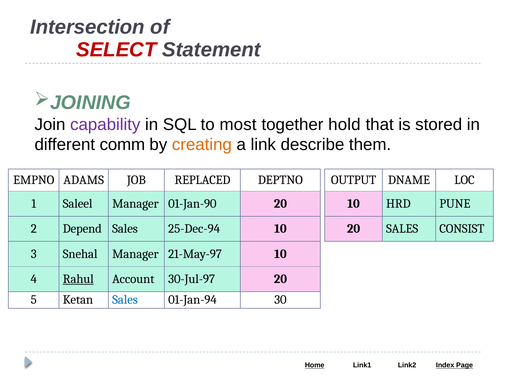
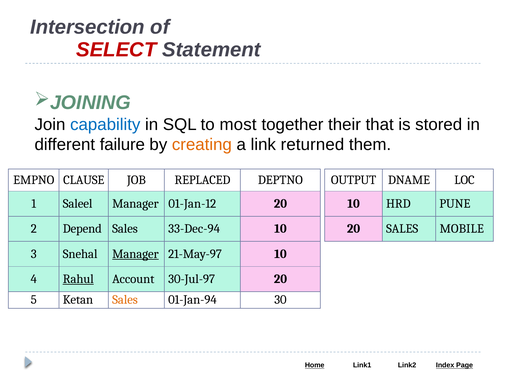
capability colour: purple -> blue (105, 124)
hold: hold -> their (345, 124)
comm: comm -> failure (122, 145)
describe: describe -> returned (312, 145)
ADAMS: ADAMS -> CLAUSE (84, 180)
01-Jan-90: 01-Jan-90 -> 01-Jan-12 (192, 203)
25-Dec-94: 25-Dec-94 -> 33-Dec-94 (194, 228)
CONSIST: CONSIST -> MOBILE (462, 228)
Manager underline: none -> present (135, 254)
Sales colour: blue -> orange (125, 299)
